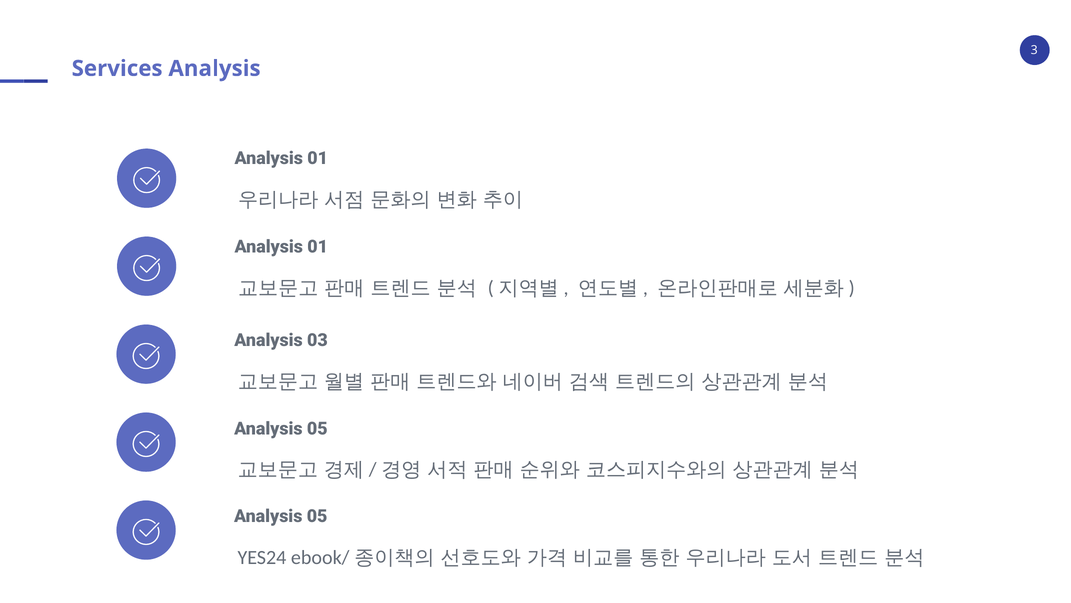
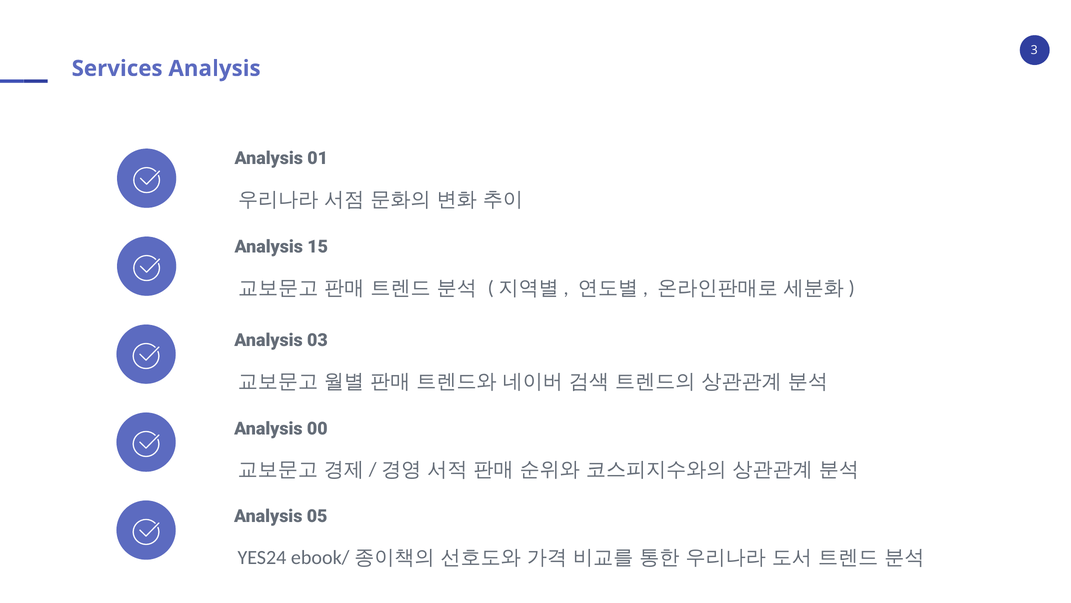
01: 01 -> 15 (318, 247)
05: 05 -> 00 (317, 428)
